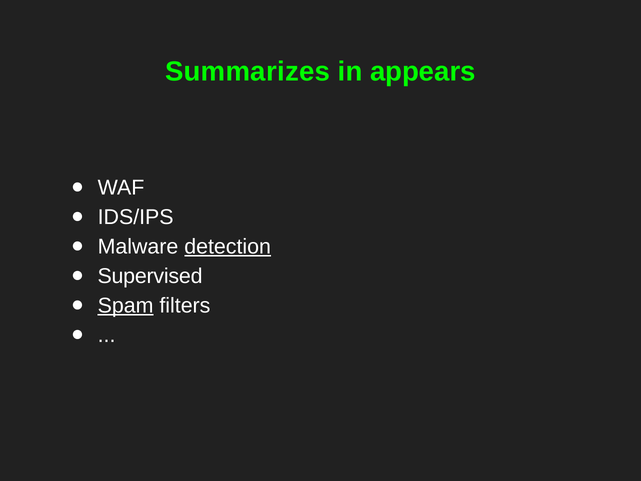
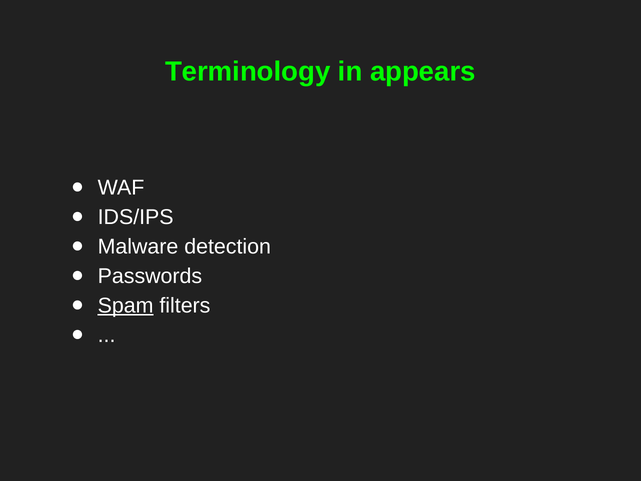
Summarizes: Summarizes -> Terminology (248, 72)
detection underline: present -> none (228, 246)
Supervised: Supervised -> Passwords (150, 276)
